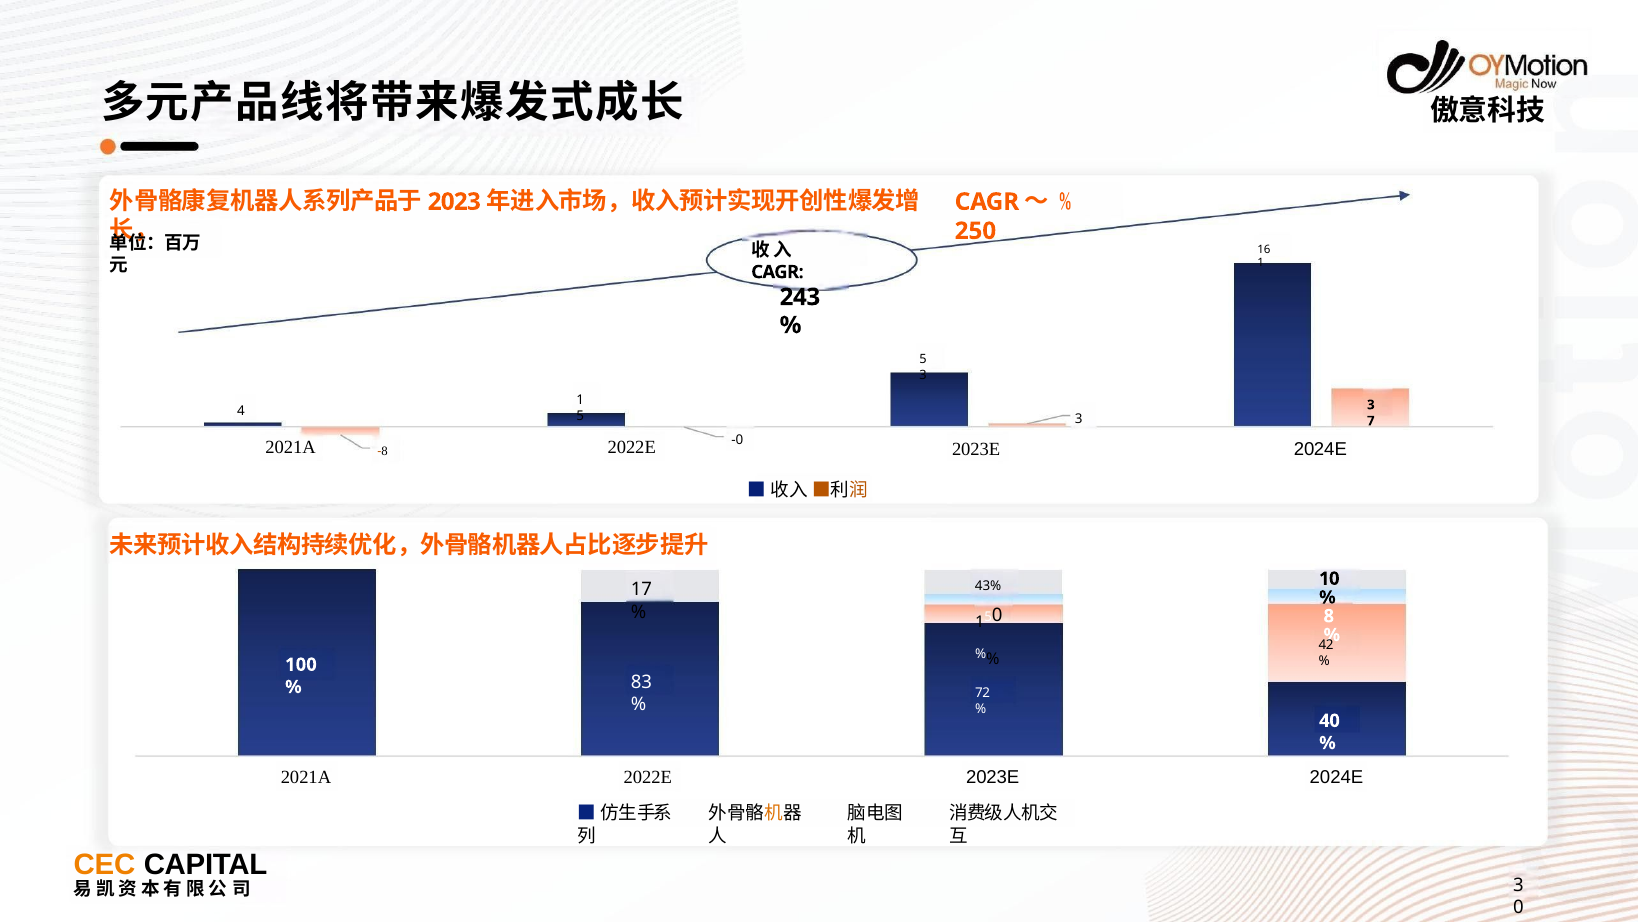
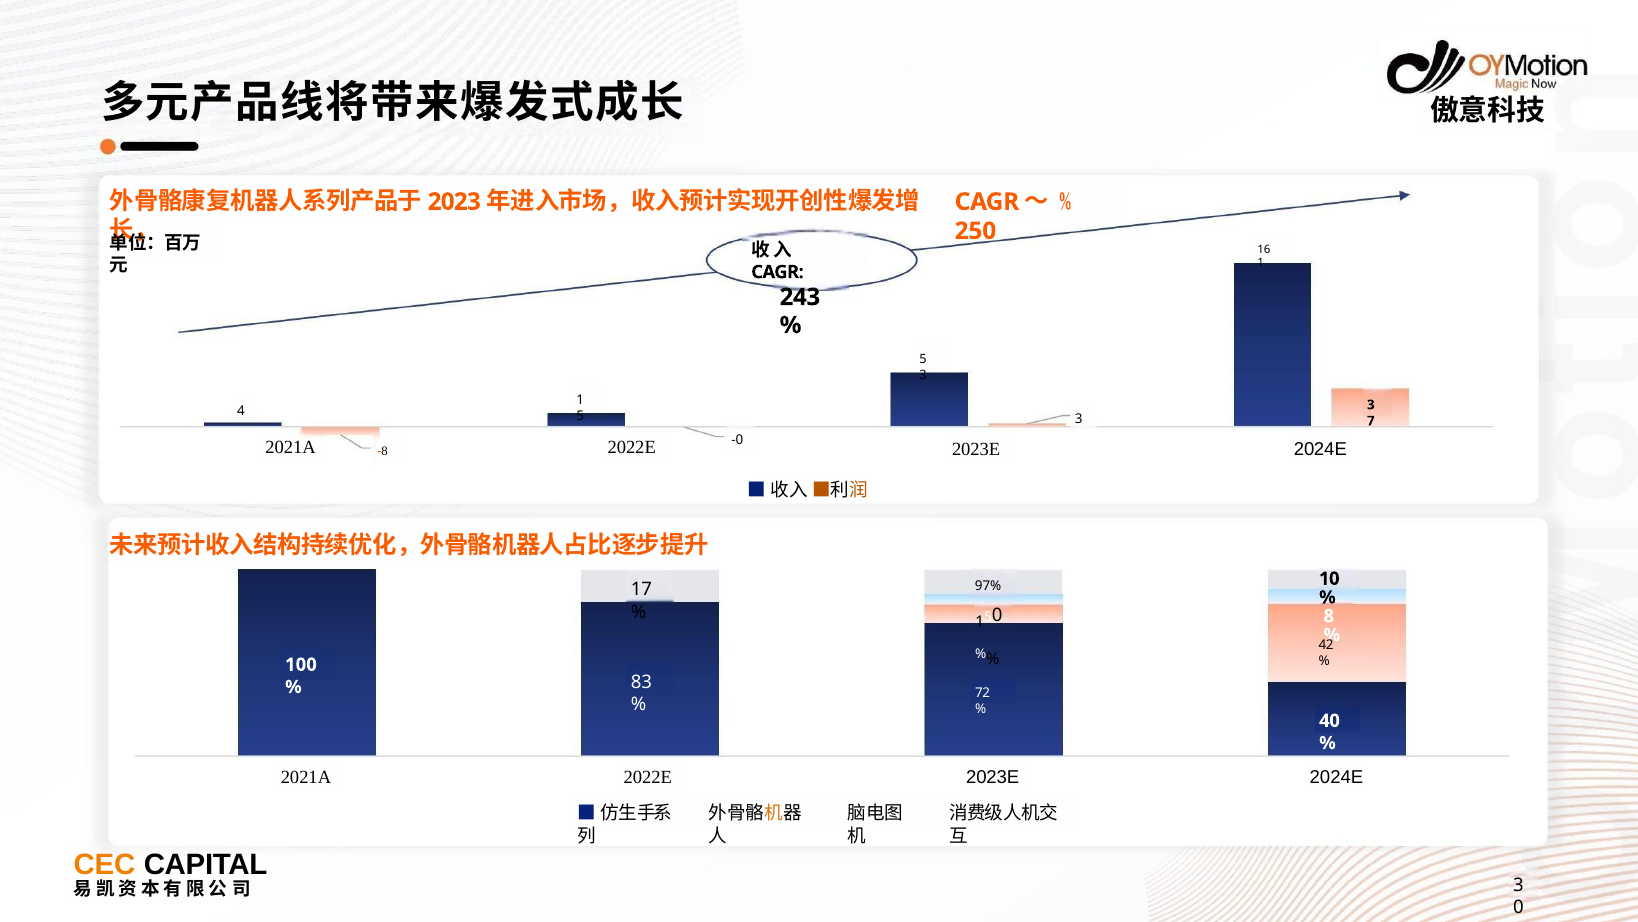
43%: 43% -> 97% (988, 585)
